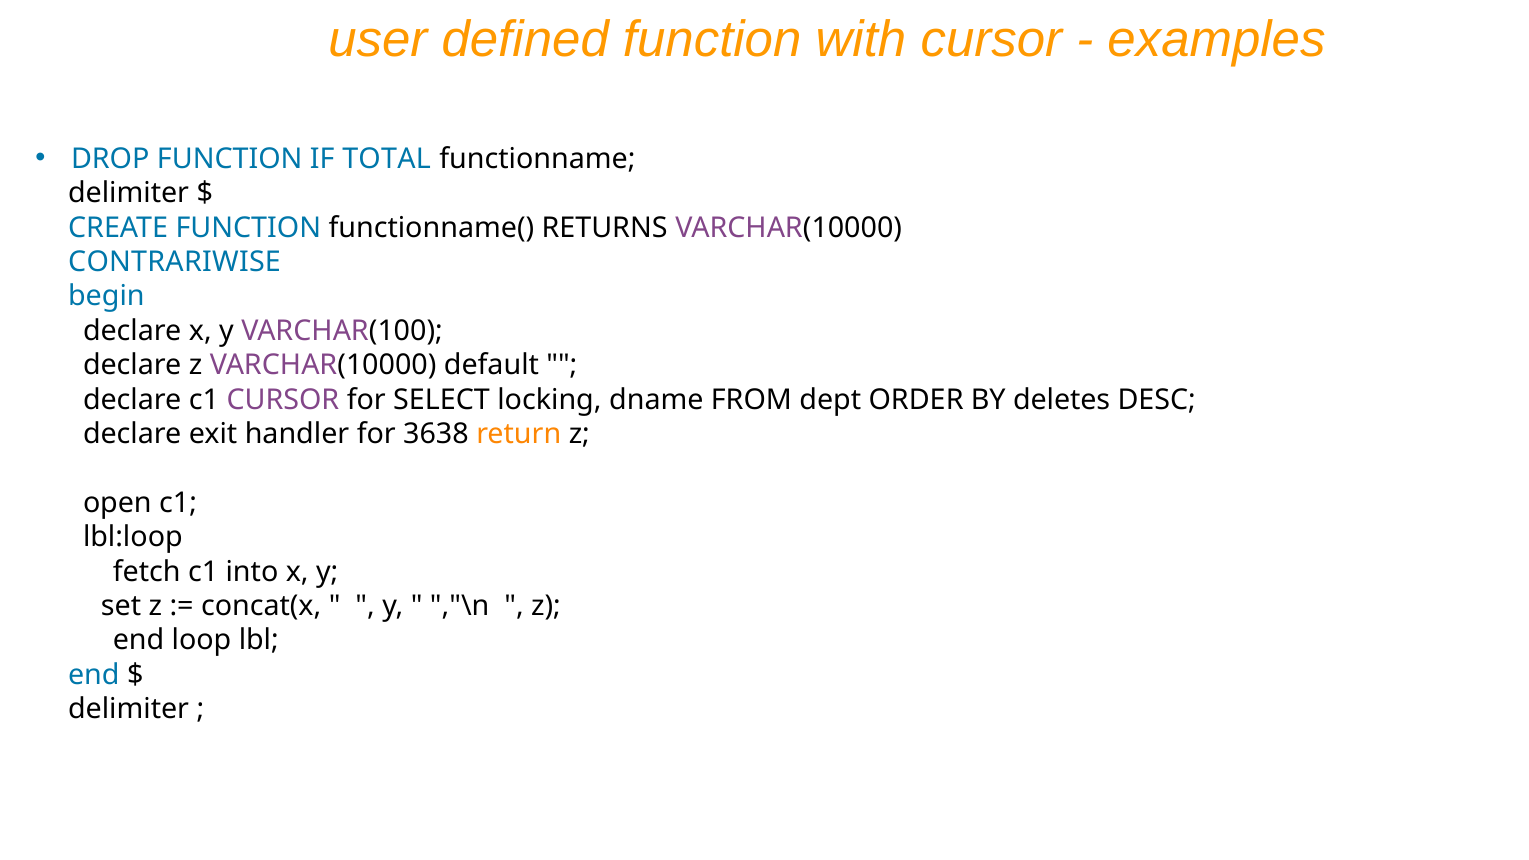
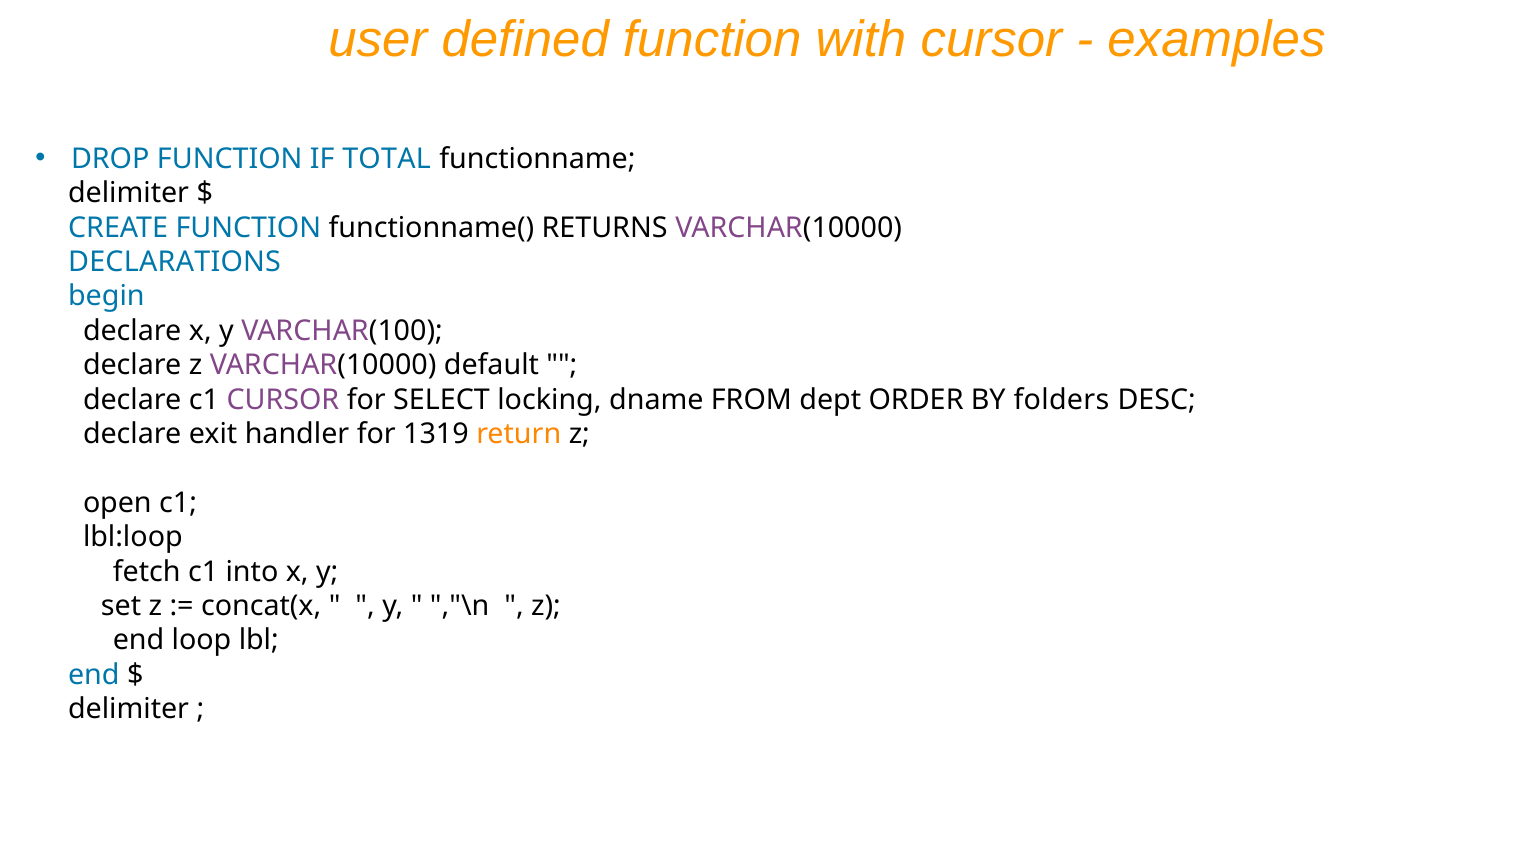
CONTRARIWISE: CONTRARIWISE -> DECLARATIONS (175, 262)
deletes: deletes -> folders (1061, 400)
3638: 3638 -> 1319 (436, 434)
